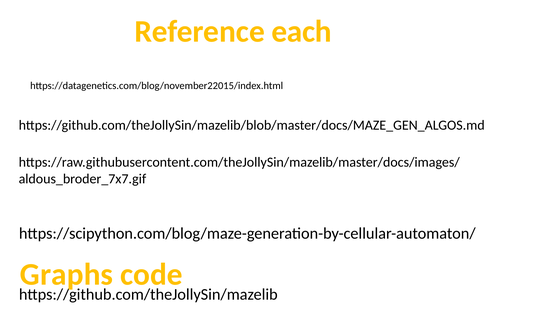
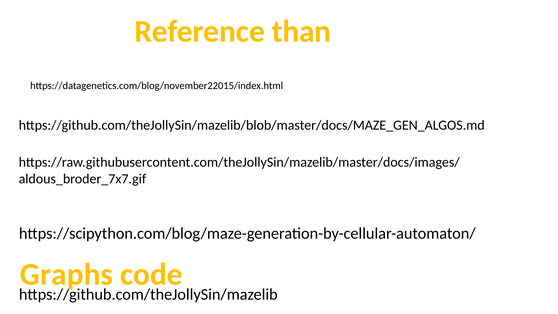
each: each -> than (301, 32)
